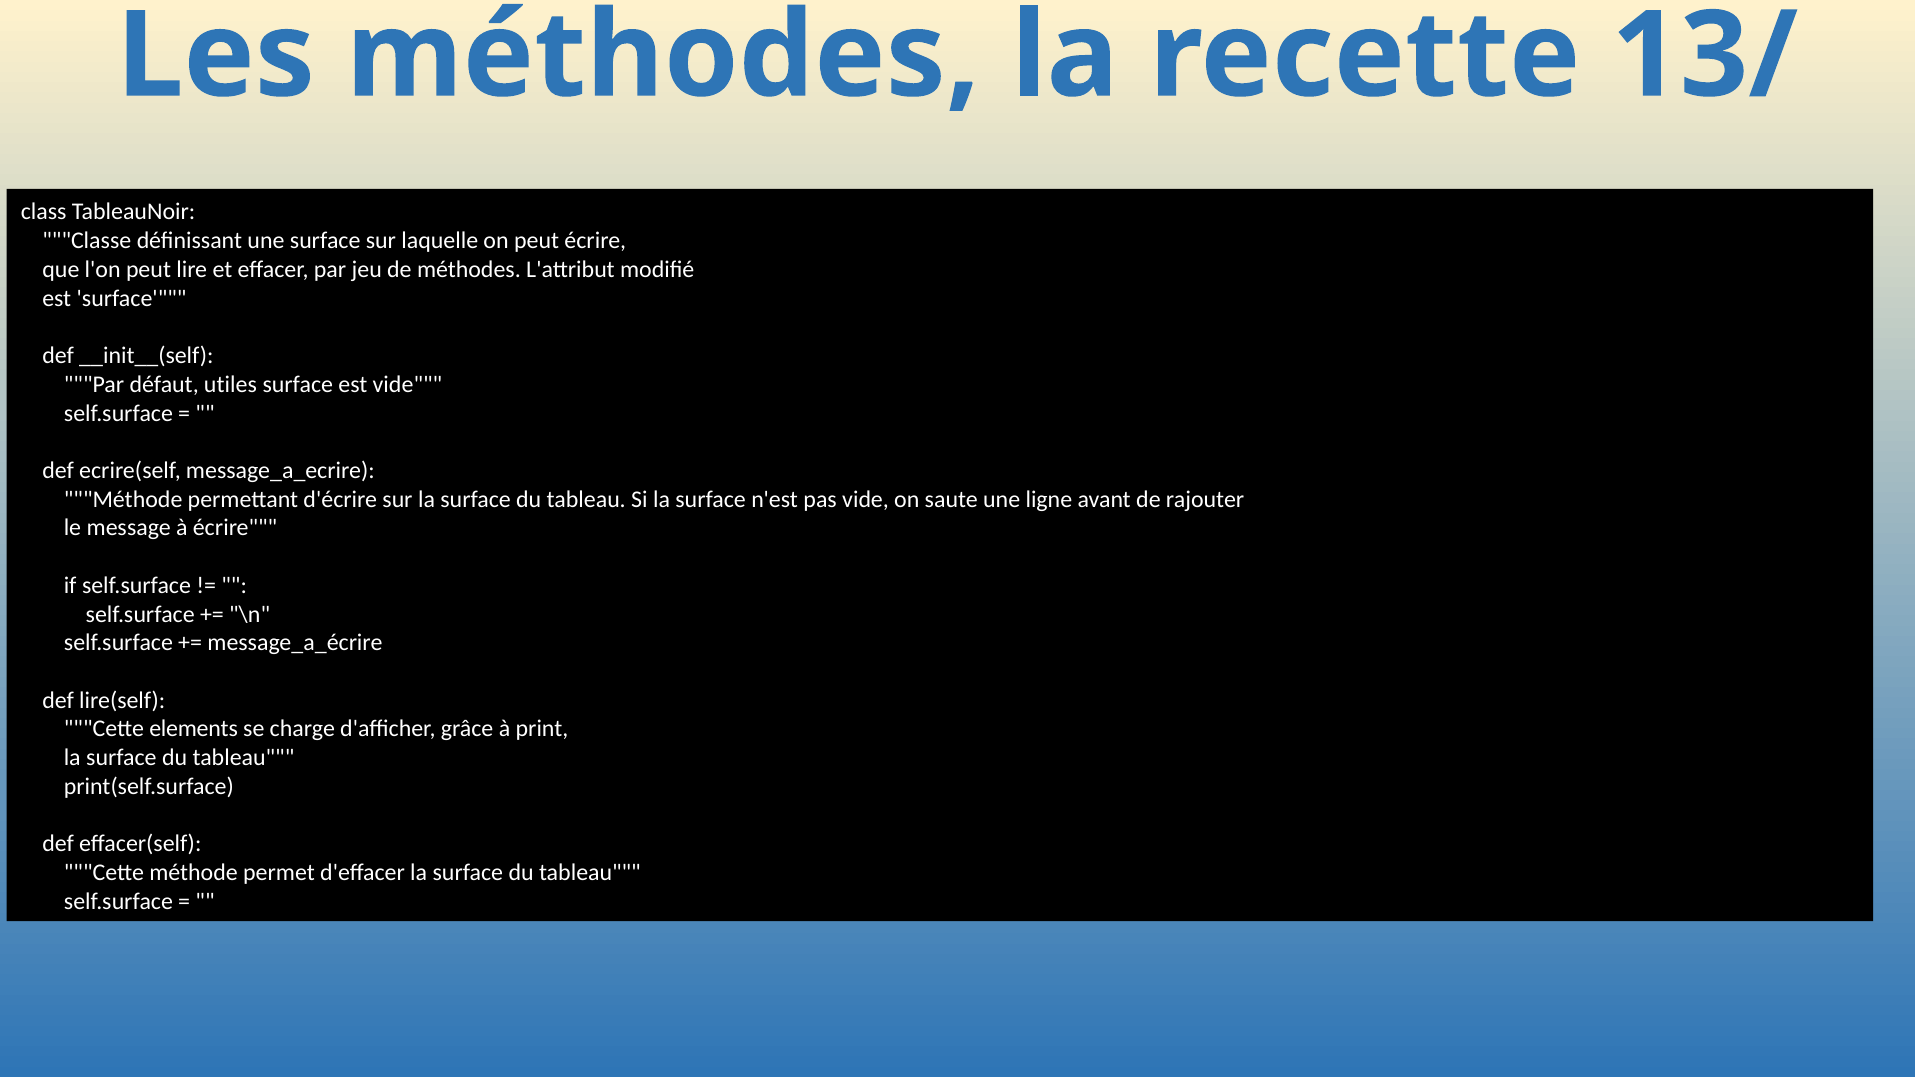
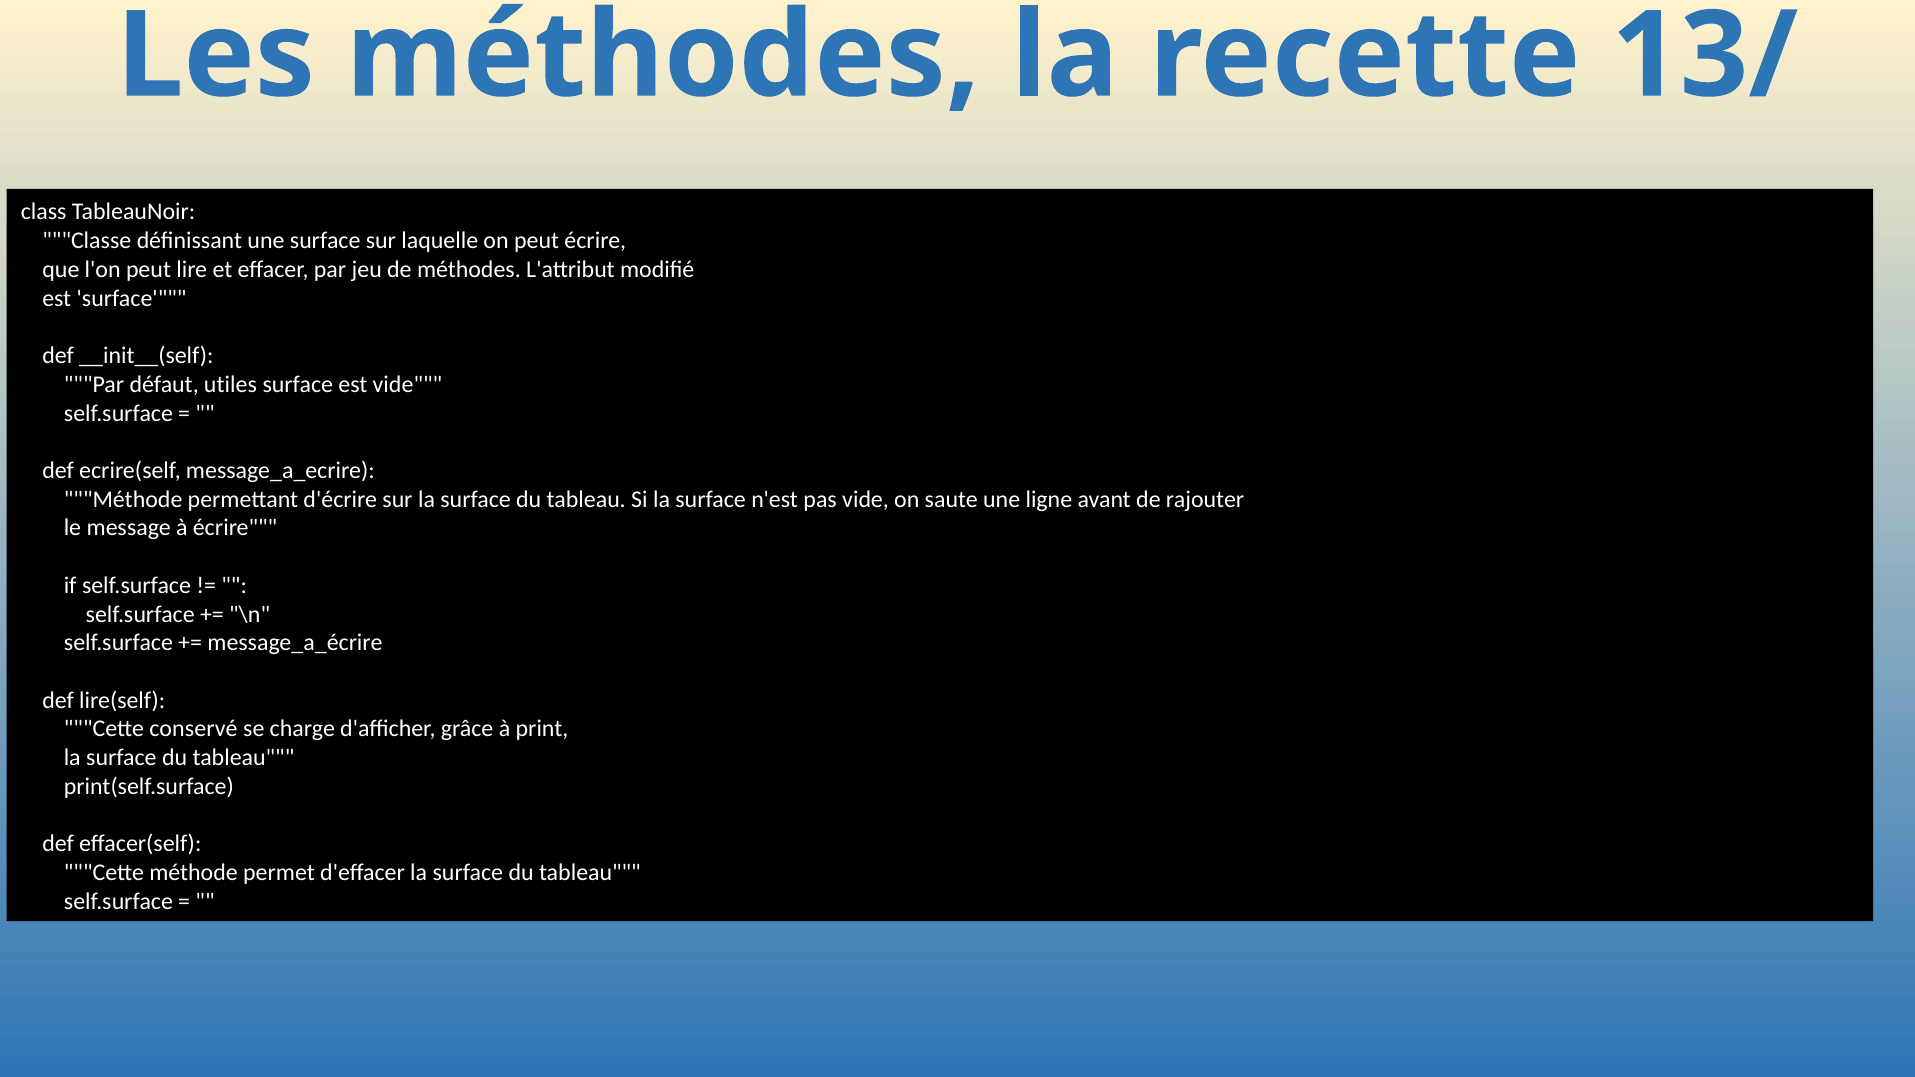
elements: elements -> conservé (193, 729)
